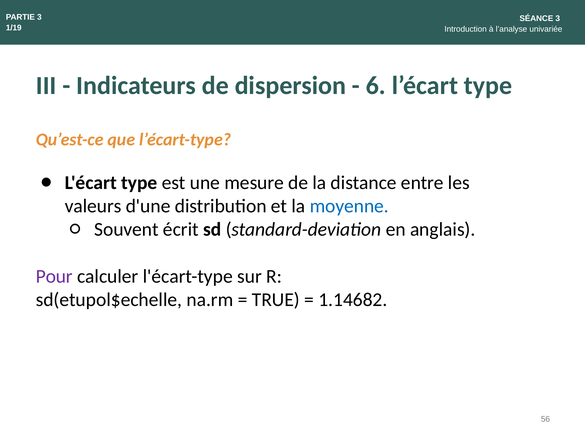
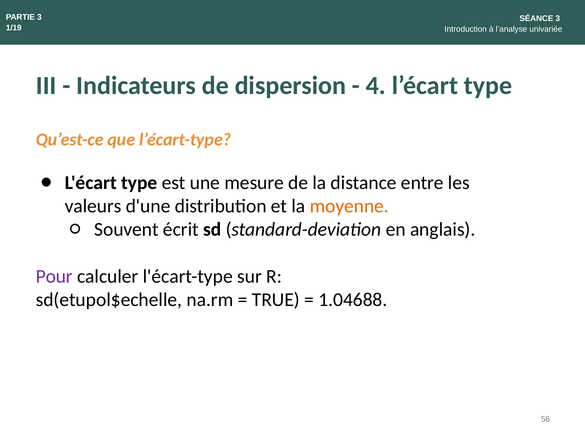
6: 6 -> 4 (376, 86)
moyenne colour: blue -> orange (349, 206)
1.14682: 1.14682 -> 1.04688 (353, 300)
